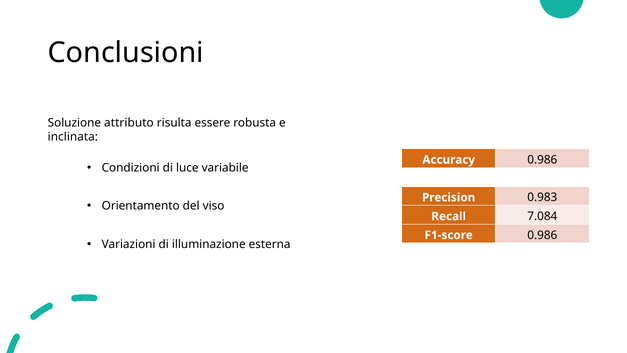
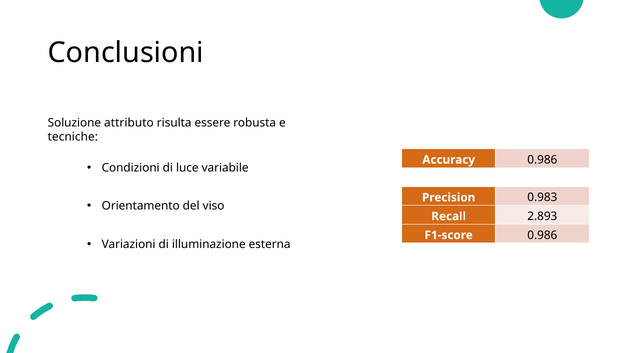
inclinata: inclinata -> tecniche (73, 137)
7.084: 7.084 -> 2.893 (542, 216)
